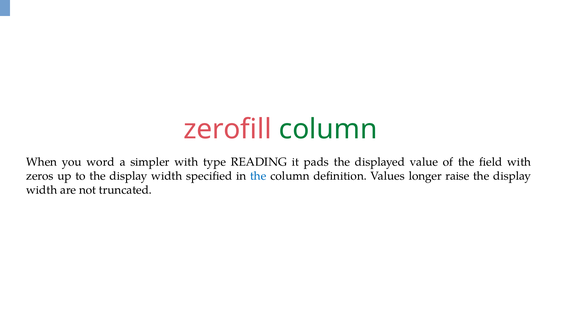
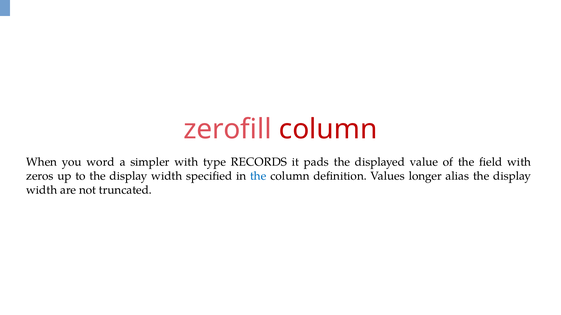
column colour: green -> red (328, 130)
READING: READING -> RECORDS (259, 162)
raise: raise -> alias (457, 176)
